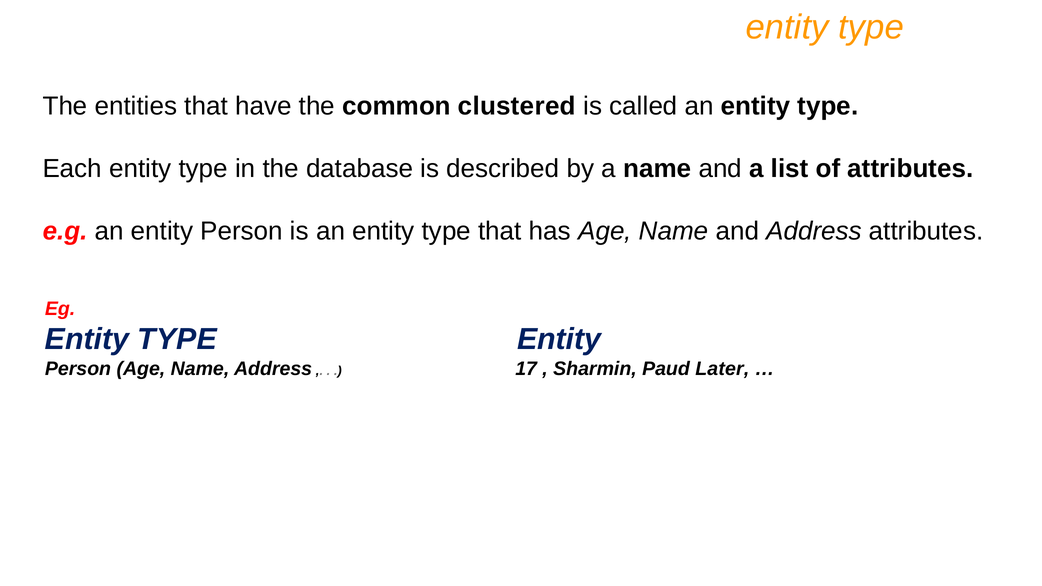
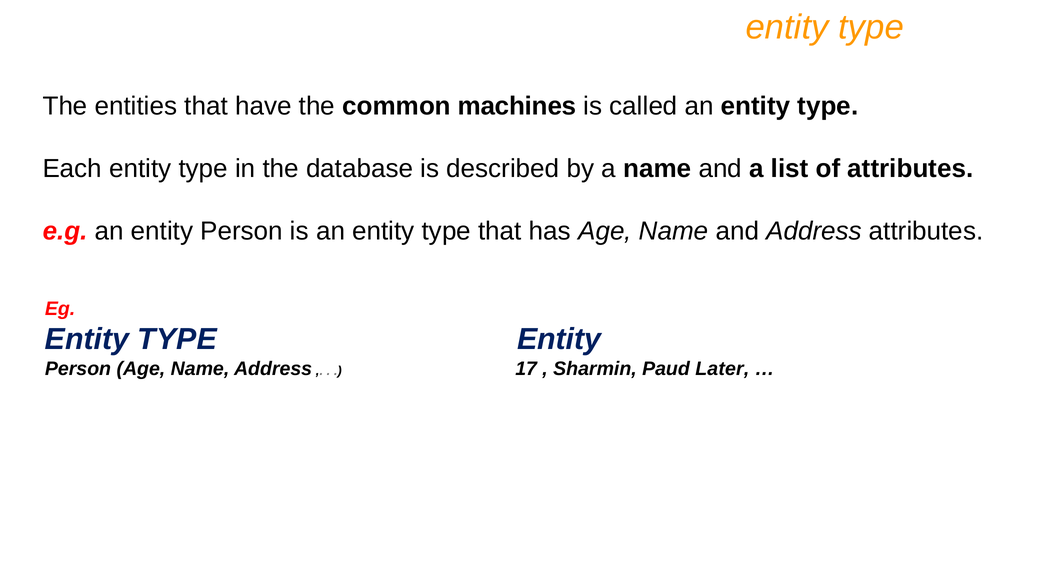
clustered: clustered -> machines (517, 106)
